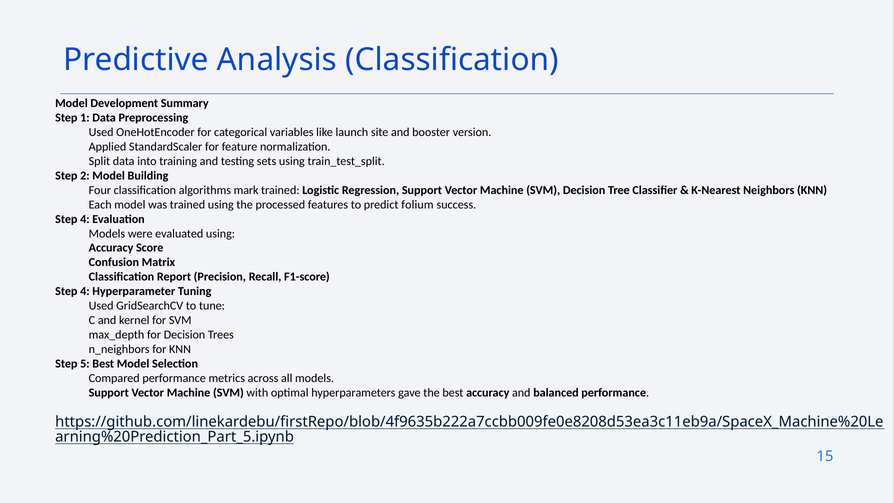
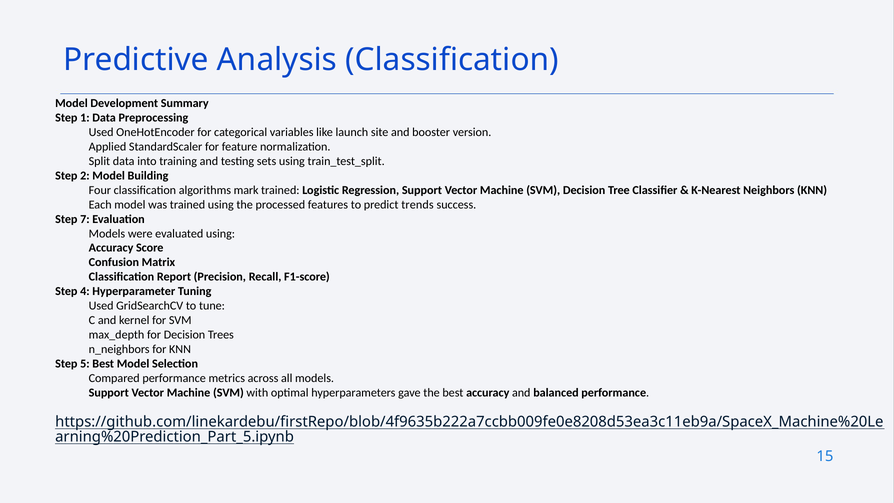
folium: folium -> trends (417, 205)
4: 4 -> 7 (85, 219)
